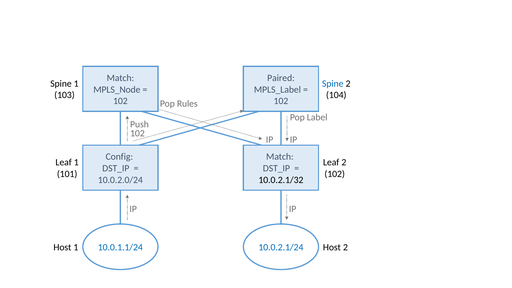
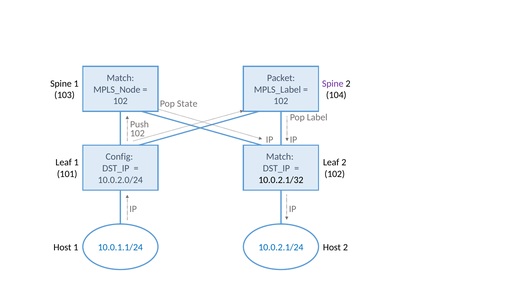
Paired: Paired -> Packet (281, 78)
Spine colour: blue -> purple (333, 84)
Rules: Rules -> State (187, 104)
